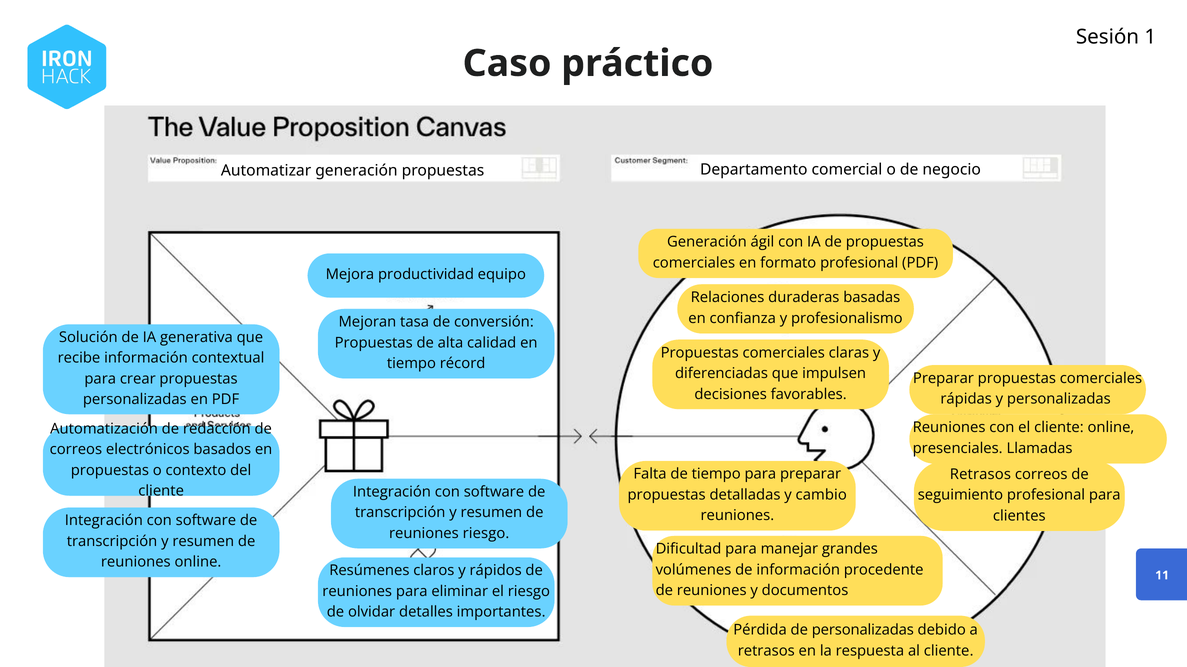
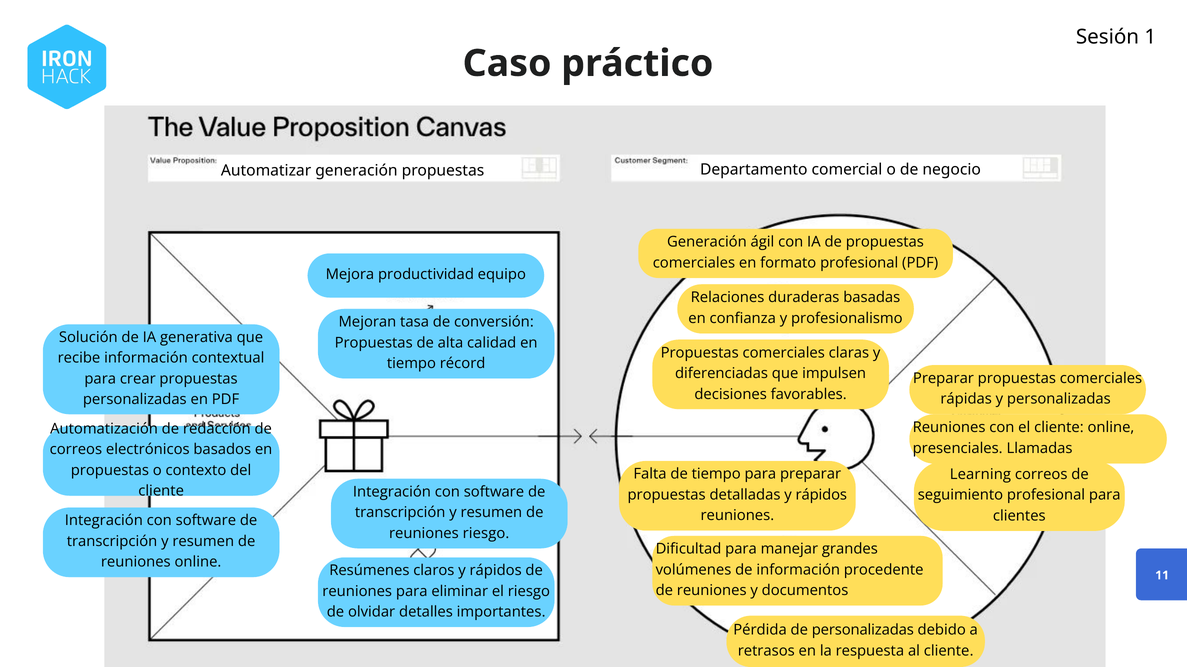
Retrasos: Retrasos -> Learning (980, 475)
detalladas y cambio: cambio -> rápidos (821, 495)
